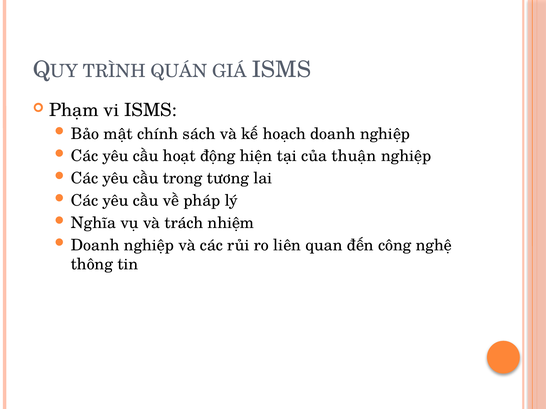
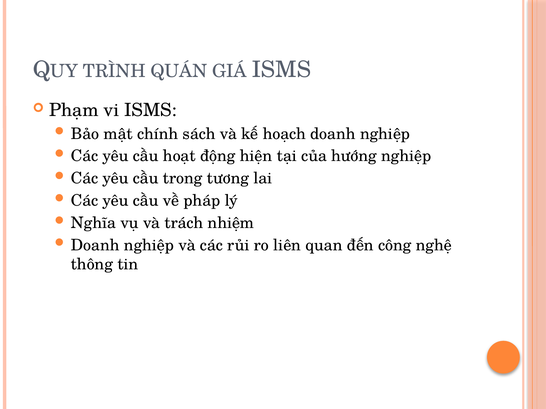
thuận: thuận -> hướng (354, 156)
